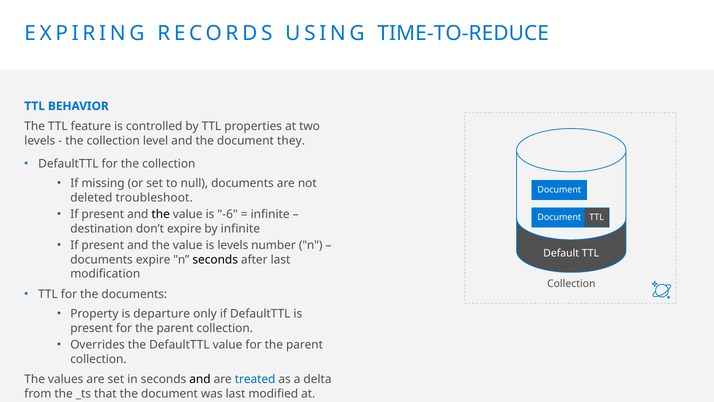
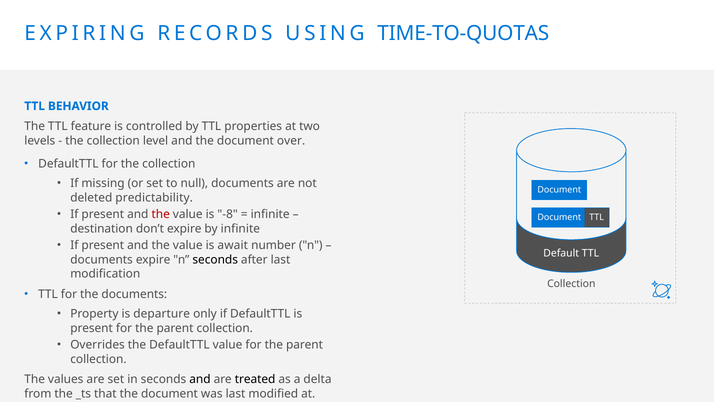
TIME-TO-REDUCE: TIME-TO-REDUCE -> TIME-TO-QUOTAS (463, 33)
they: they -> over (291, 141)
troubleshoot: troubleshoot -> predictability (154, 198)
the colour: black -> red (161, 214)
-6: -6 -> -8 (228, 214)
is levels: levels -> await (233, 245)
treated colour: blue -> black (255, 379)
